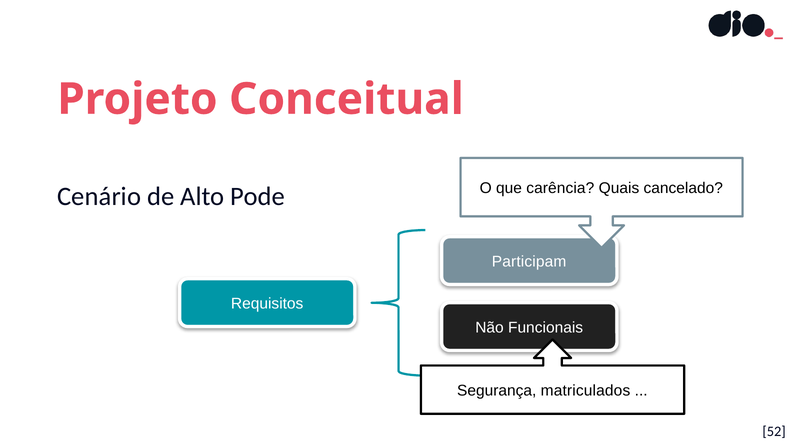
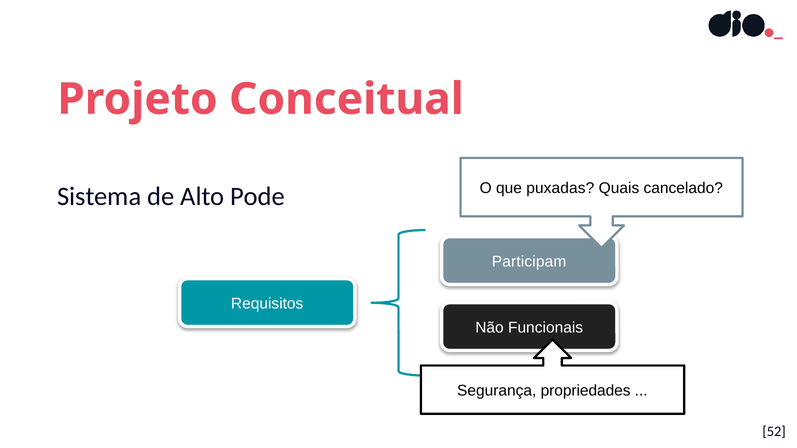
carência: carência -> puxadas (560, 188)
Cenário: Cenário -> Sistema (99, 197)
matriculados: matriculados -> propriedades (586, 391)
